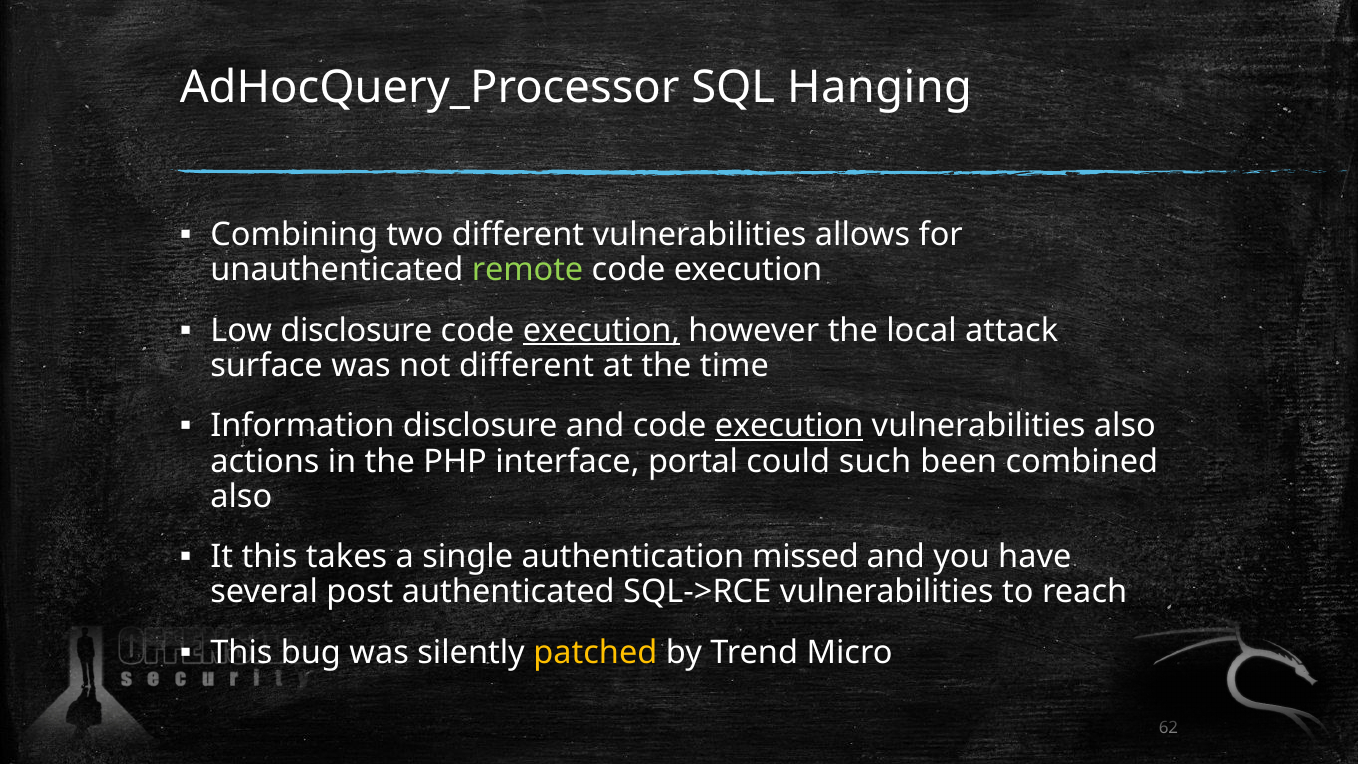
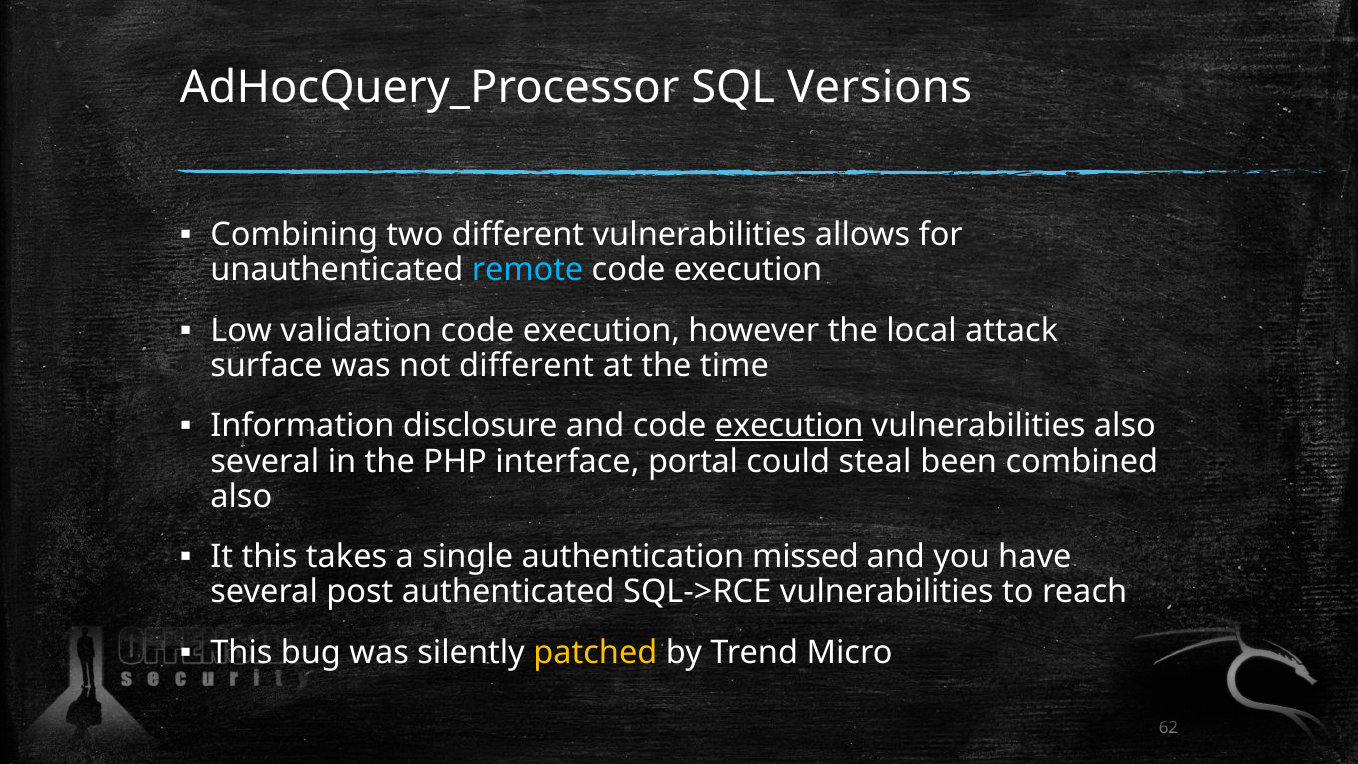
Hanging: Hanging -> Versions (880, 87)
remote colour: light green -> light blue (528, 270)
Low disclosure: disclosure -> validation (356, 330)
execution underline: present -> none (602, 330)
actions: actions -> several (265, 461)
such: such -> steal (875, 461)
